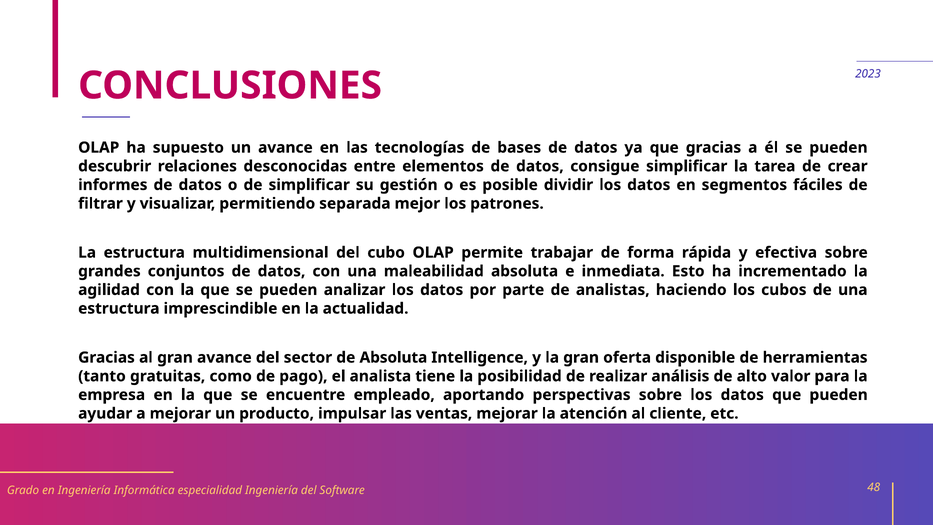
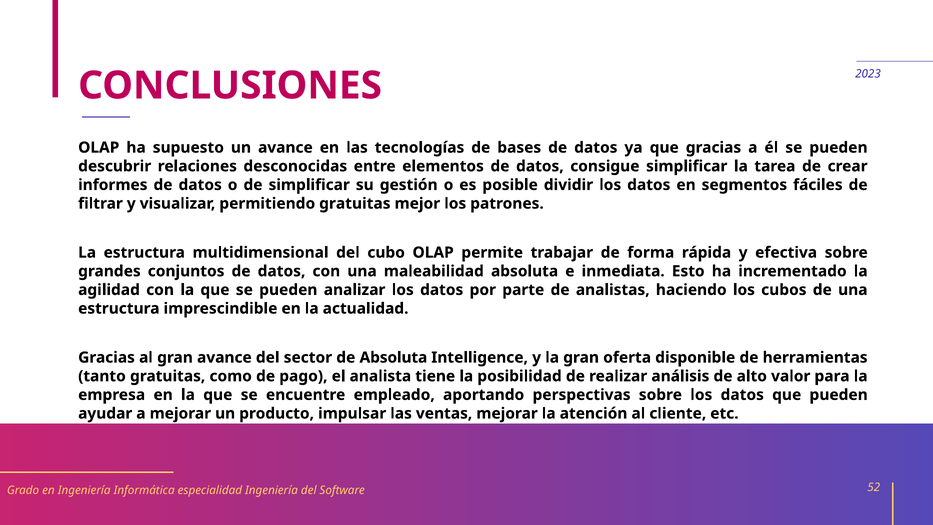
permitiendo separada: separada -> gratuitas (355, 203)
48: 48 -> 52 (874, 487)
